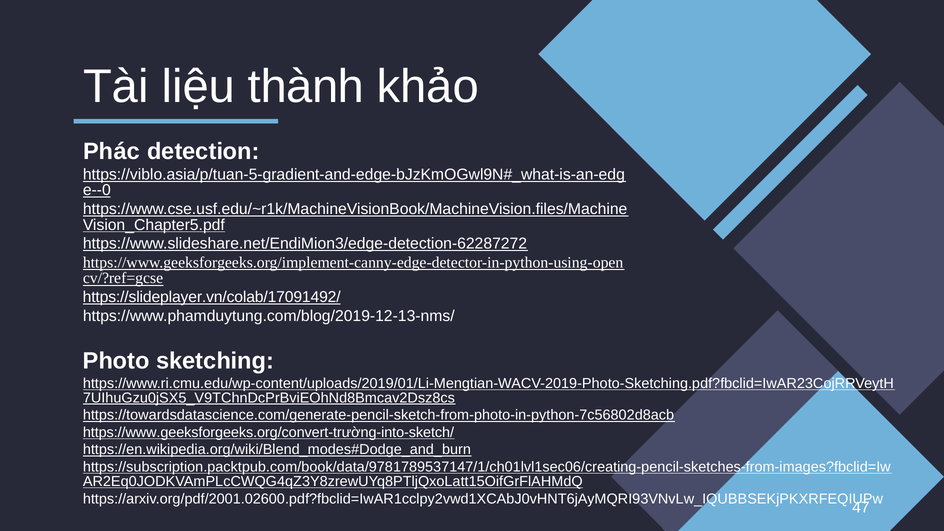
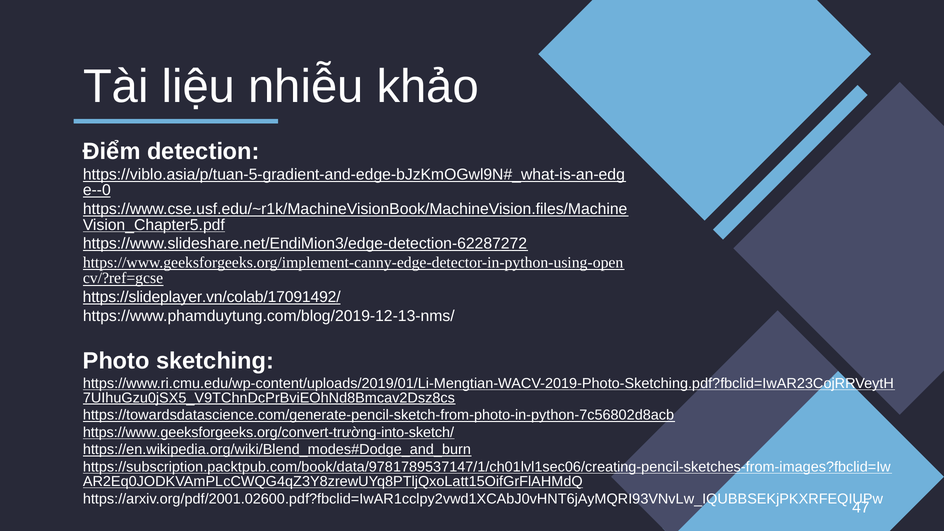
thành: thành -> nhiễu (306, 87)
Phác: Phác -> Điểm (112, 151)
